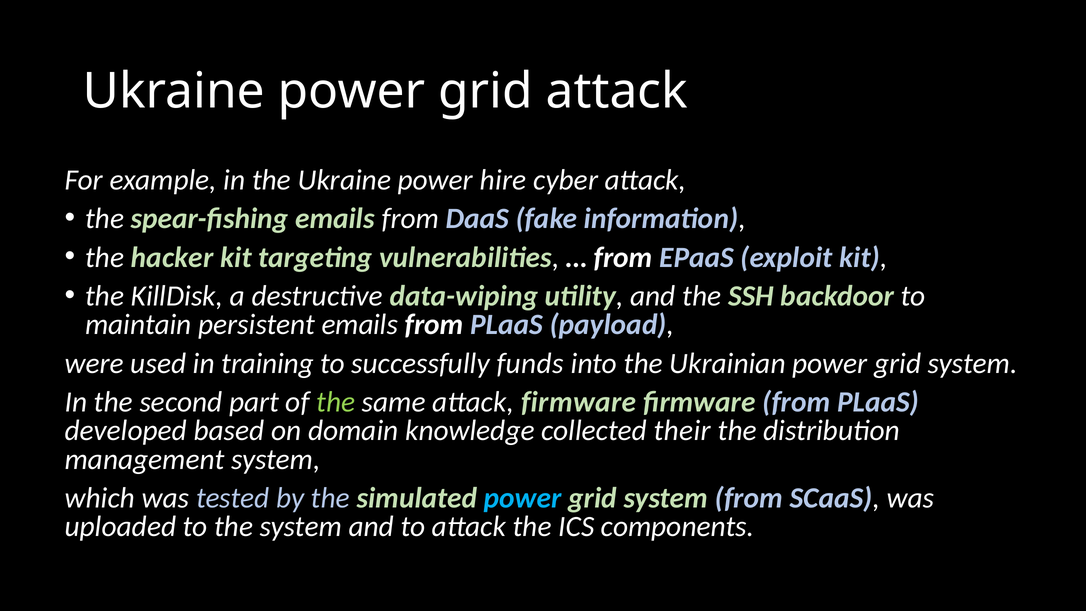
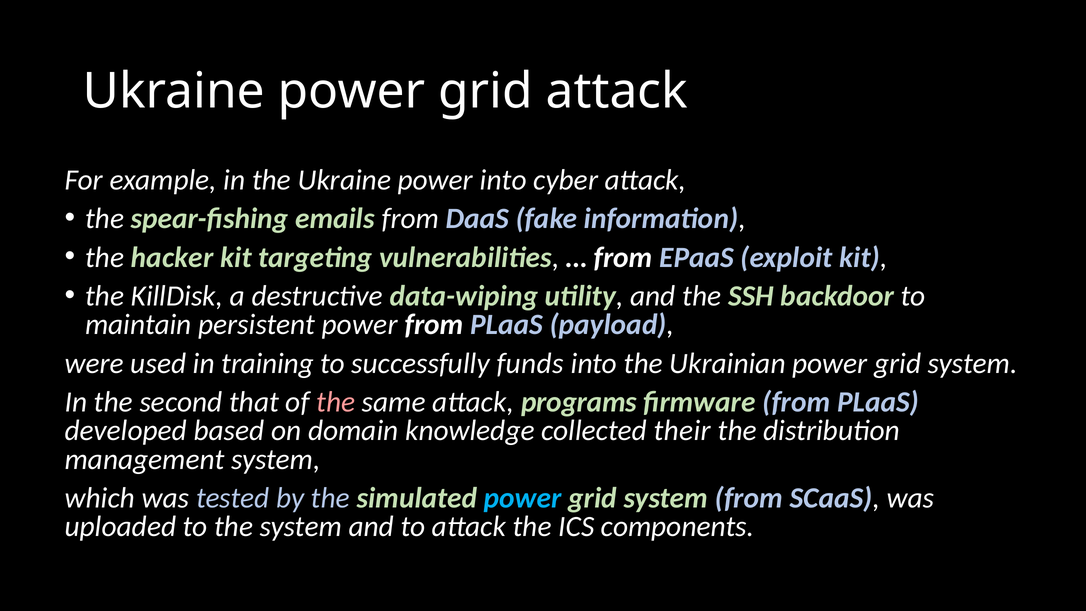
power hire: hire -> into (503, 180)
persistent emails: emails -> power (360, 325)
part: part -> that (254, 402)
the colour: light green -> pink (336, 402)
attack firmware: firmware -> programs (579, 402)
